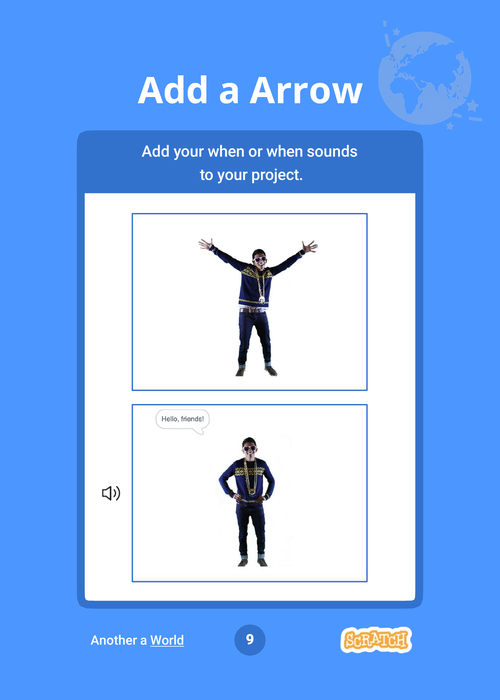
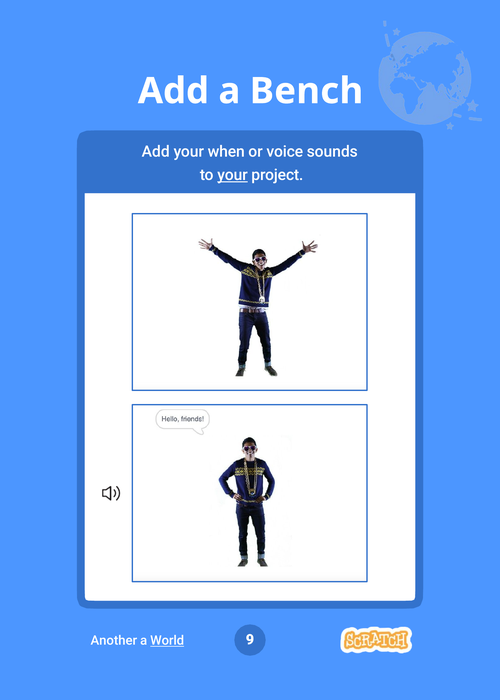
Arrow: Arrow -> Bench (306, 91)
or when: when -> voice (285, 152)
your underline: none -> present (233, 175)
